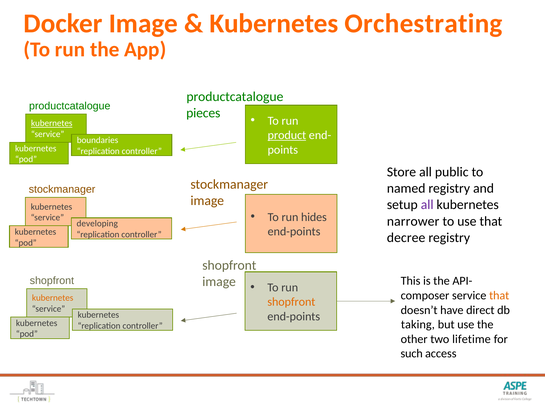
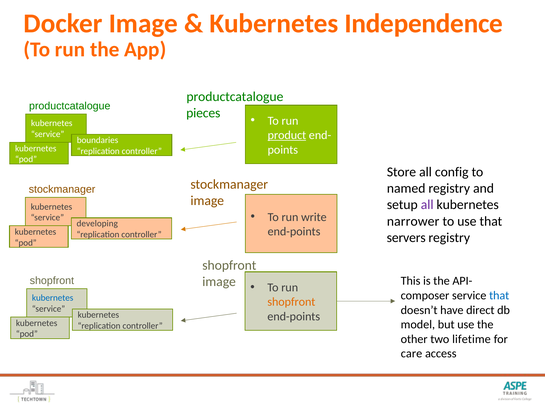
Orchestrating: Orchestrating -> Independence (424, 23)
kubernetes underline: present -> none (52, 123)
public: public -> config (452, 172)
hides: hides -> write (314, 217)
decree: decree -> servers (406, 237)
that colour: orange -> blue (499, 295)
kubernetes colour: orange -> blue (53, 298)
taking: taking -> model (418, 324)
such: such -> care (412, 353)
